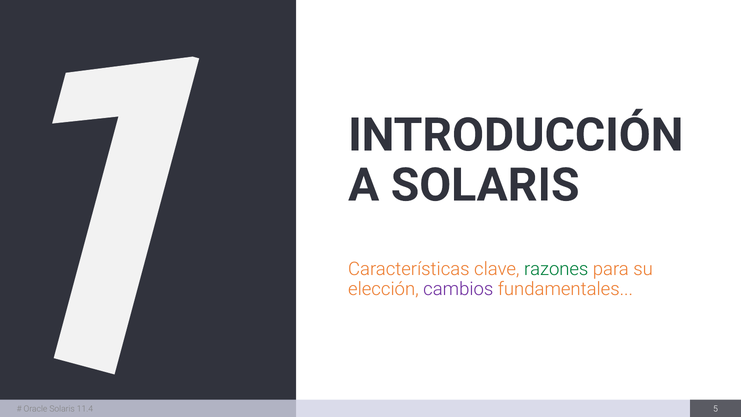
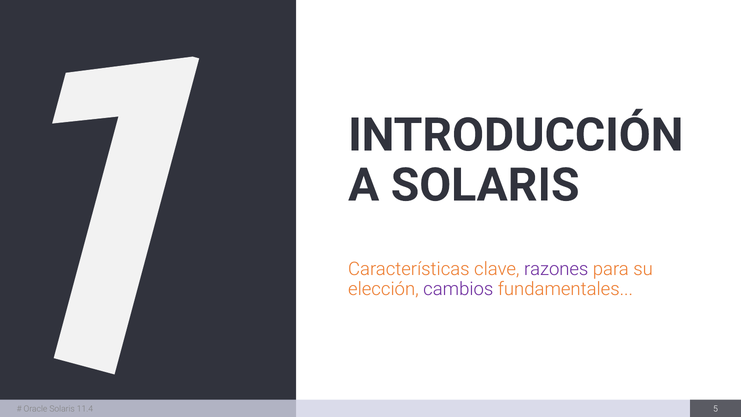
razones colour: green -> purple (556, 269)
